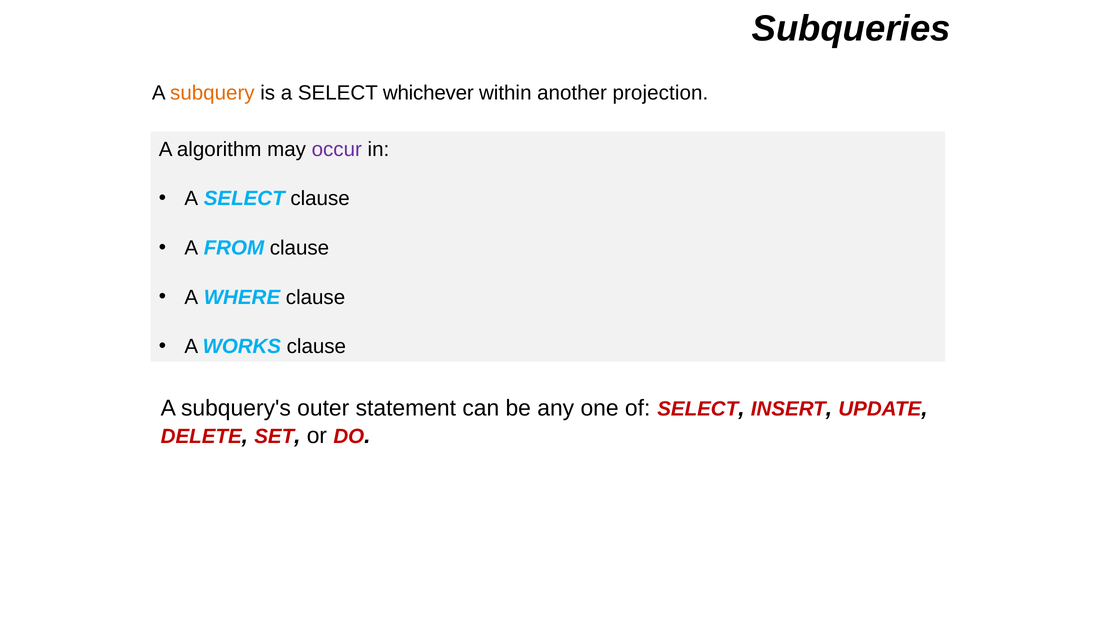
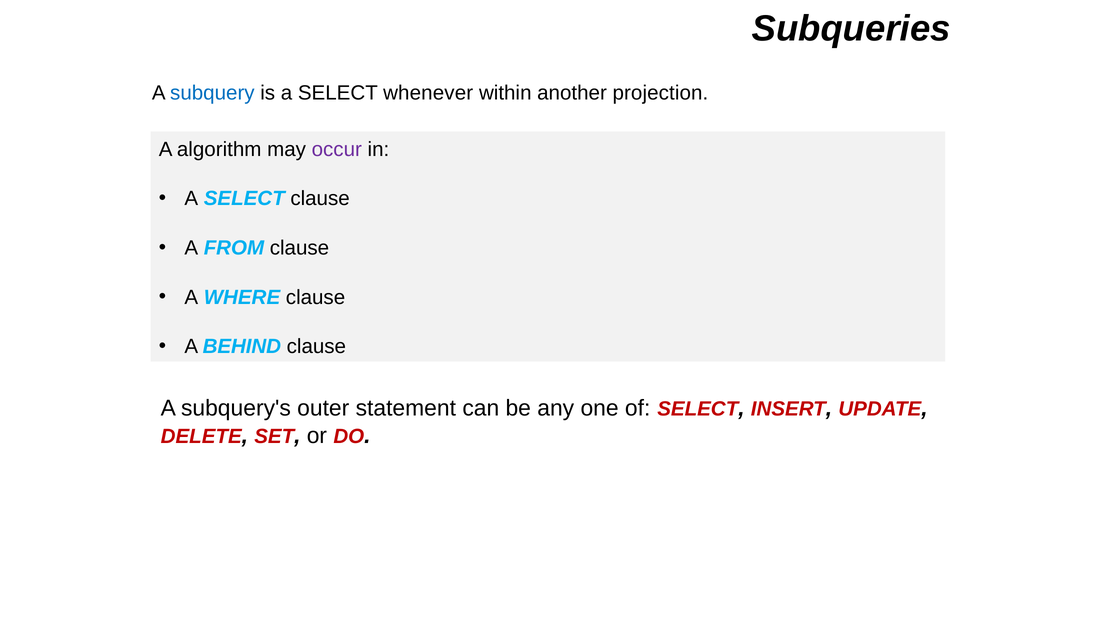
subquery colour: orange -> blue (212, 93)
whichever: whichever -> whenever (428, 93)
WORKS: WORKS -> BEHIND (242, 346)
